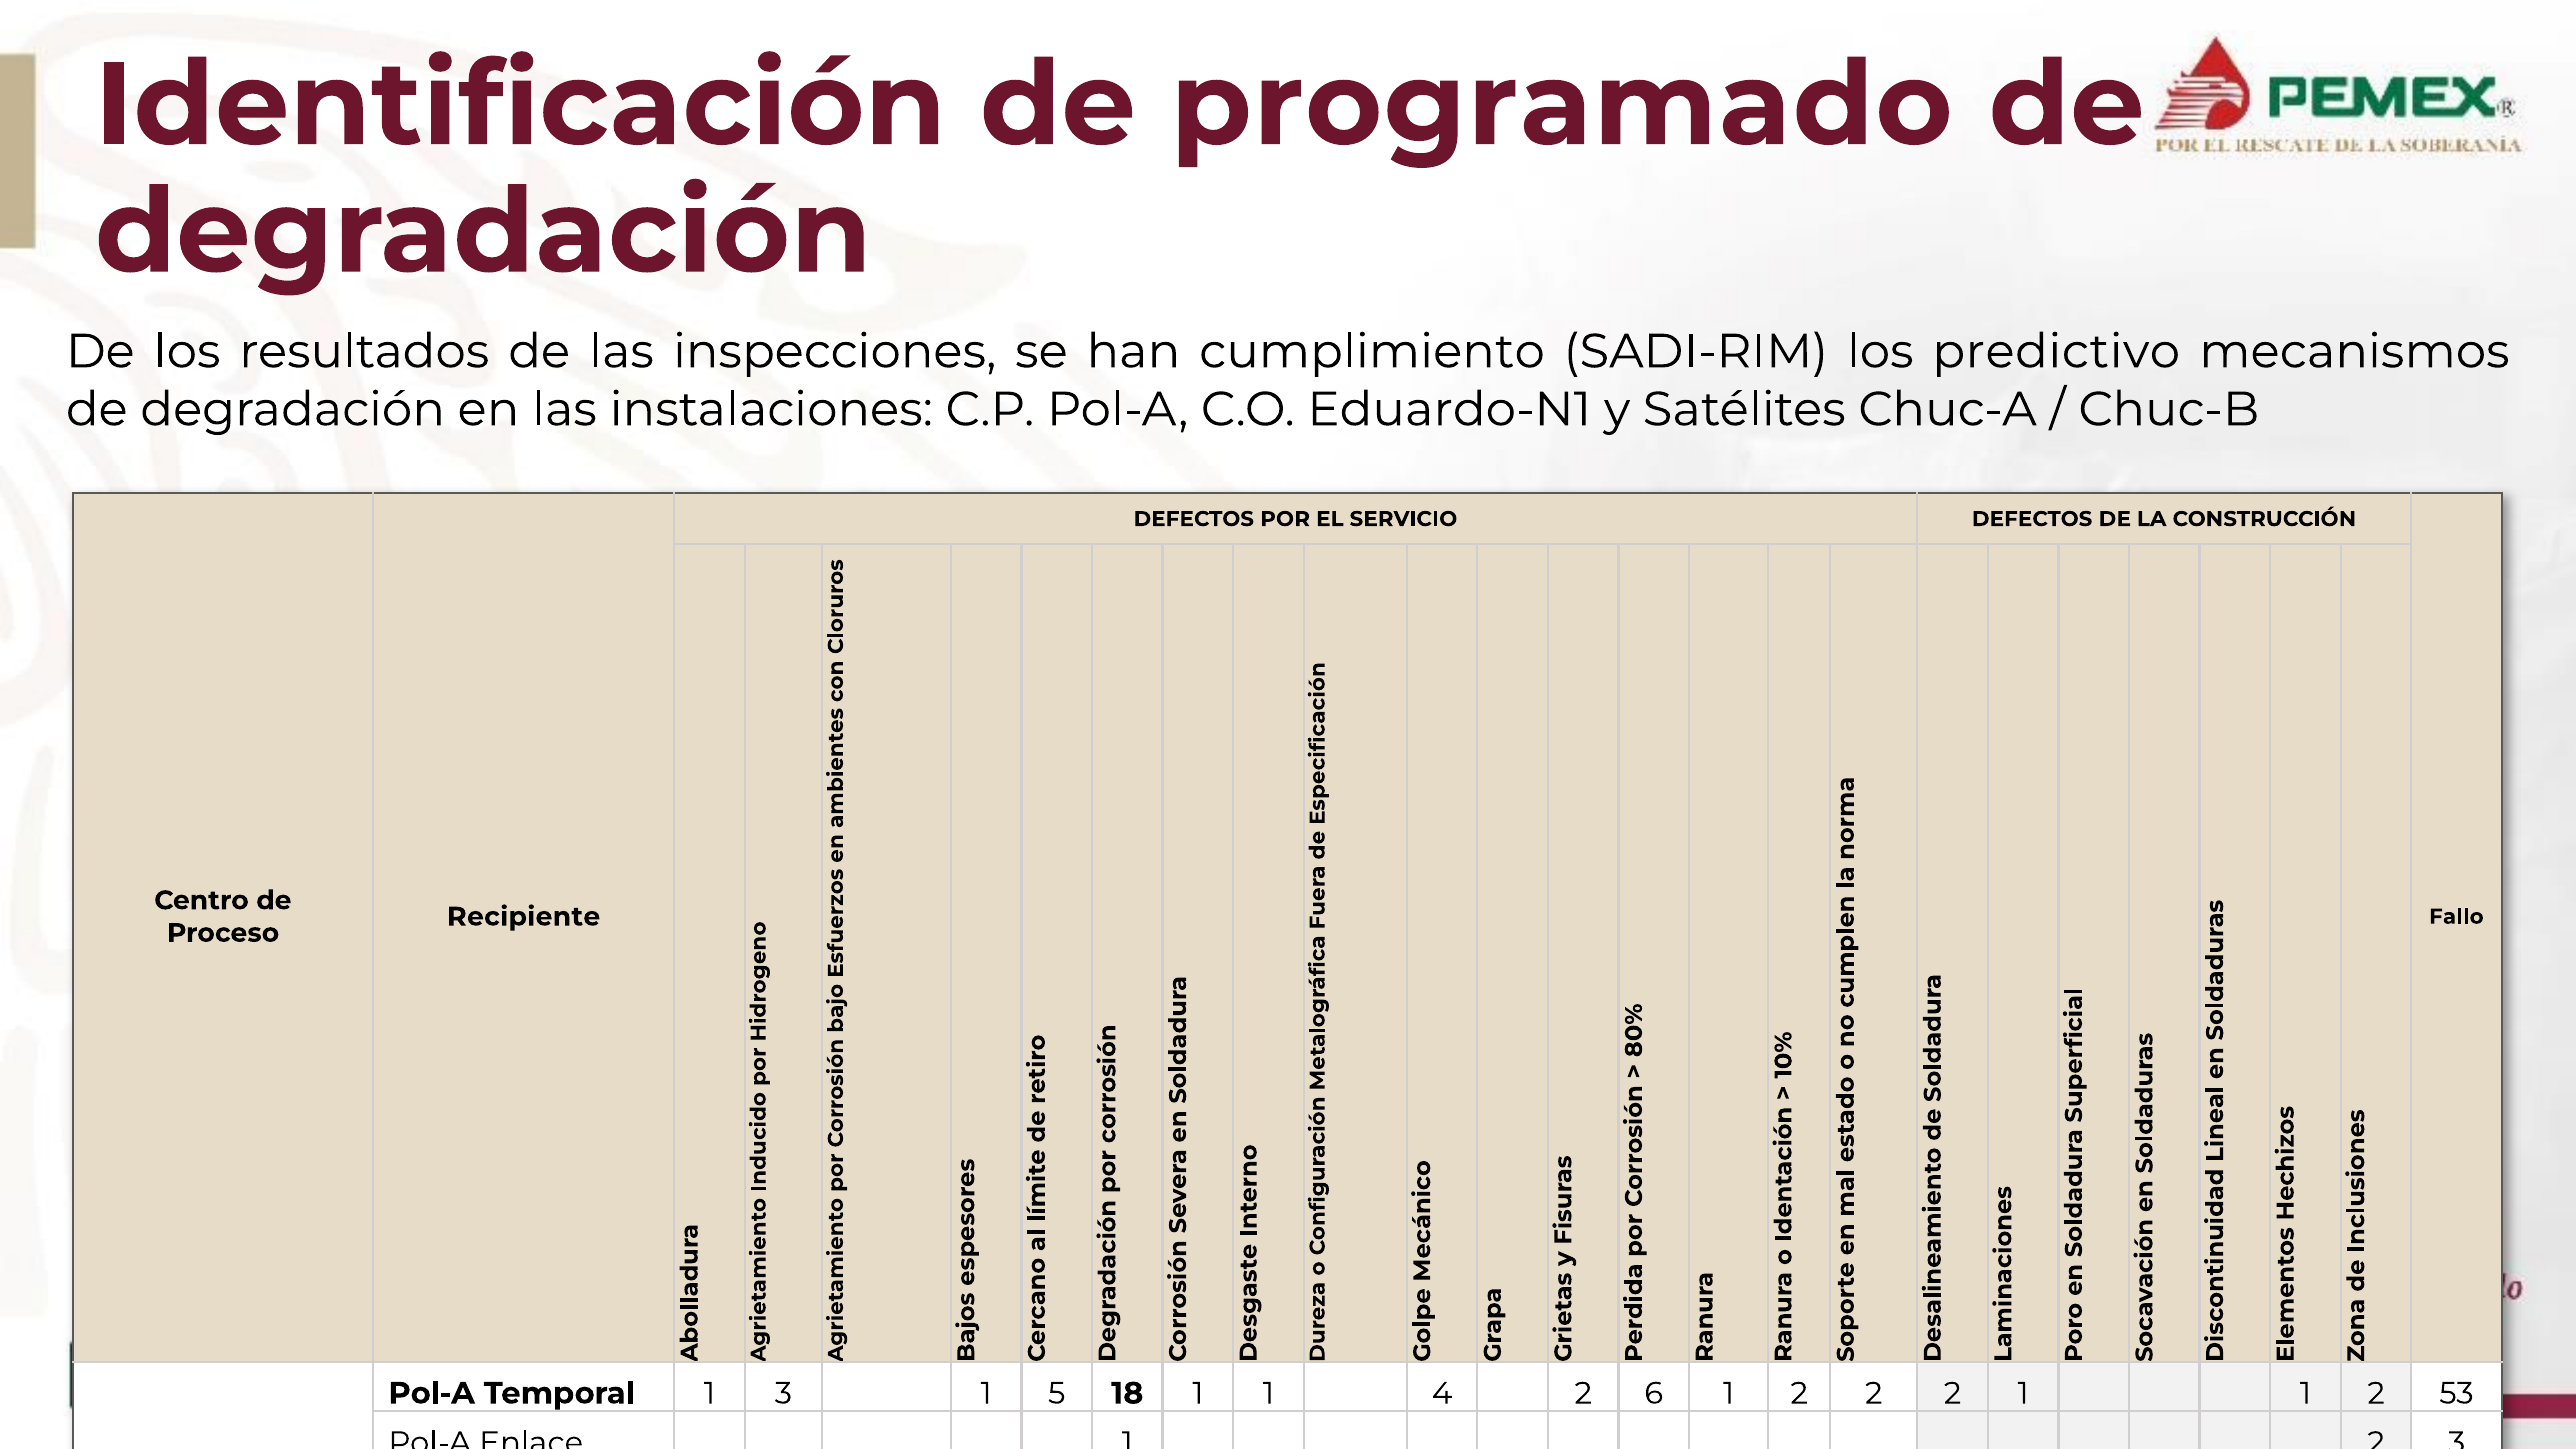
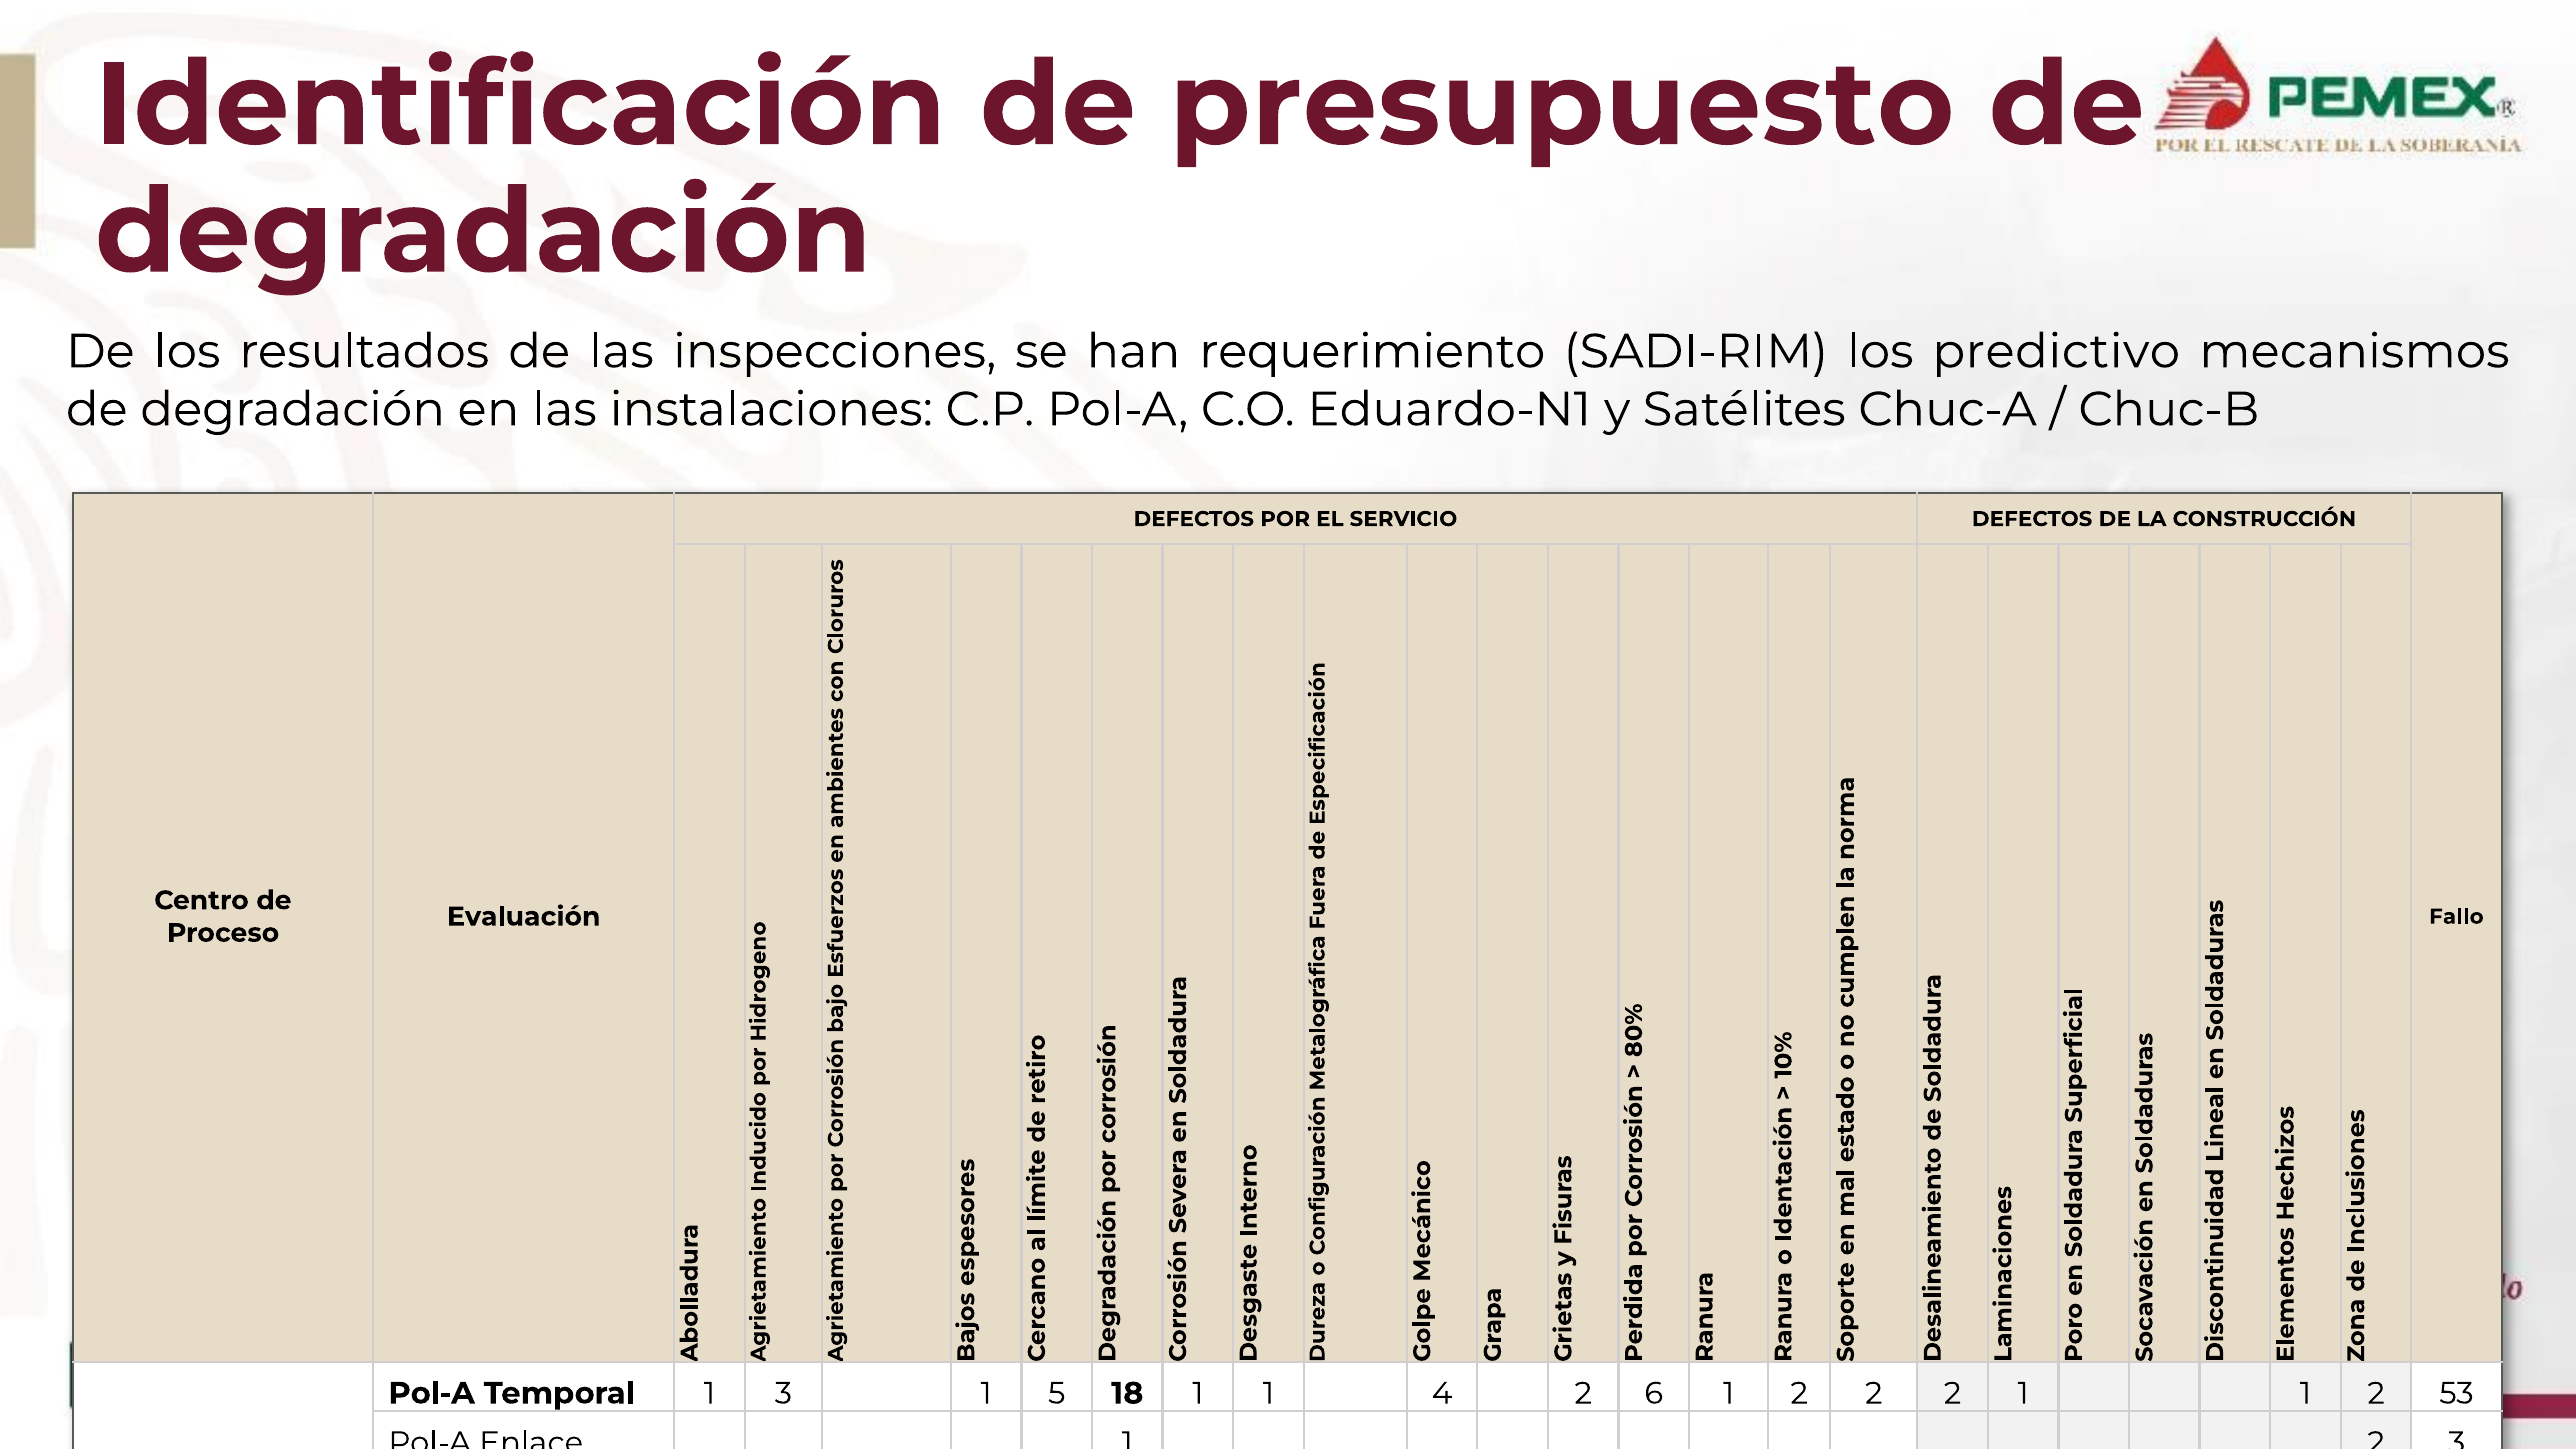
programado: programado -> presupuesto (1562, 105)
cumplimiento: cumplimiento -> requerimiento (1372, 352)
Recipiente: Recipiente -> Evaluación (524, 917)
